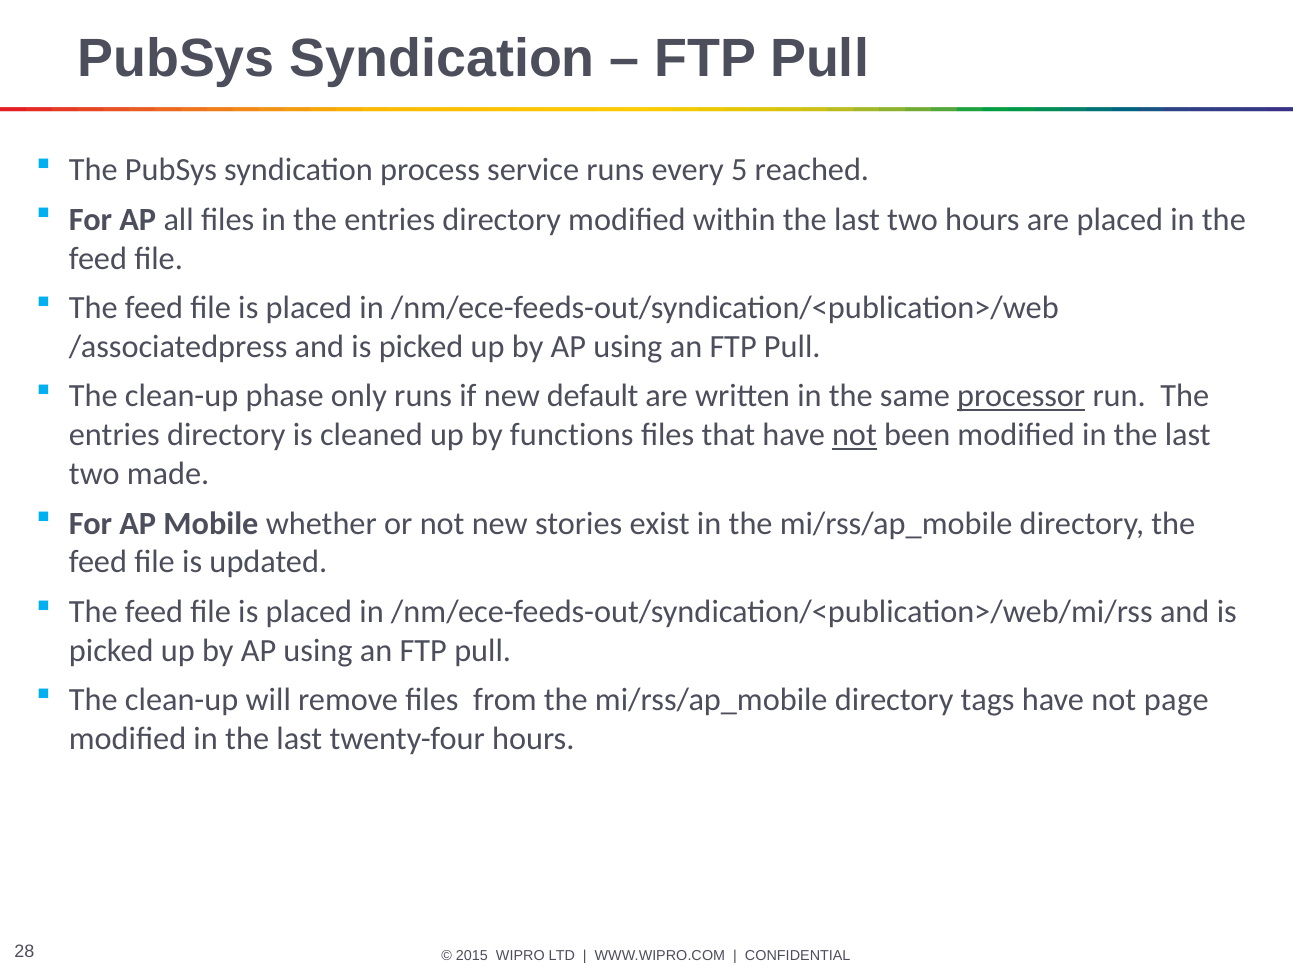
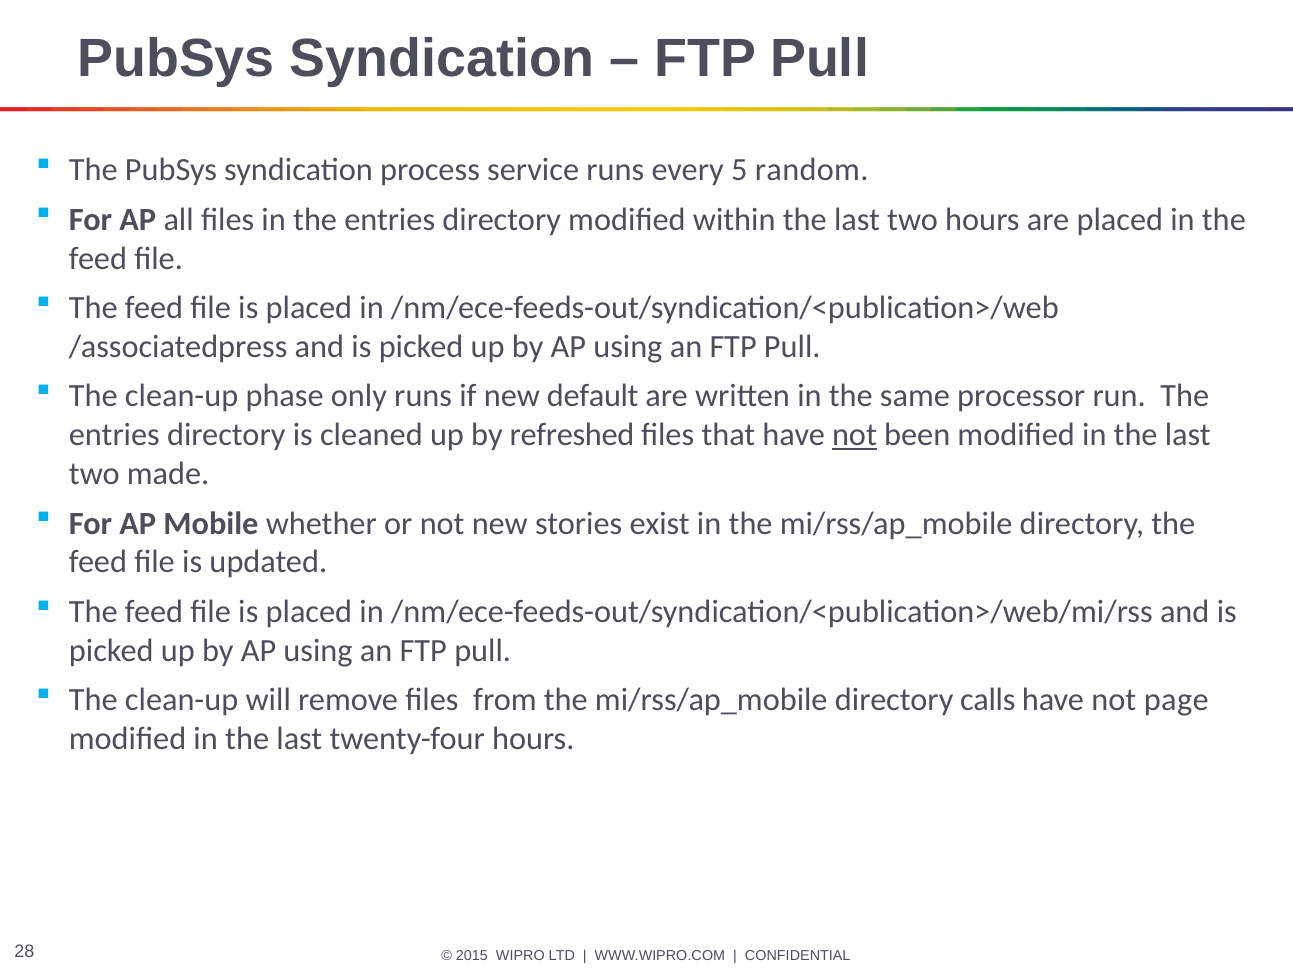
reached: reached -> random (812, 170)
processor underline: present -> none (1021, 396)
functions: functions -> refreshed (572, 435)
tags: tags -> calls (988, 700)
